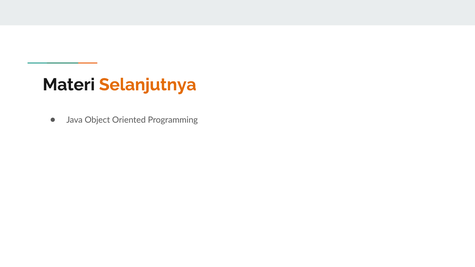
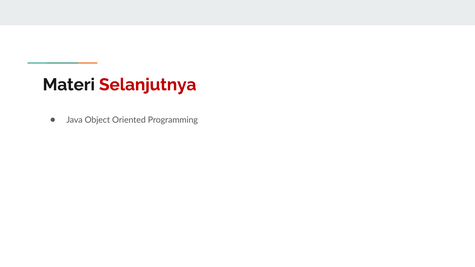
Selanjutnya colour: orange -> red (148, 85)
